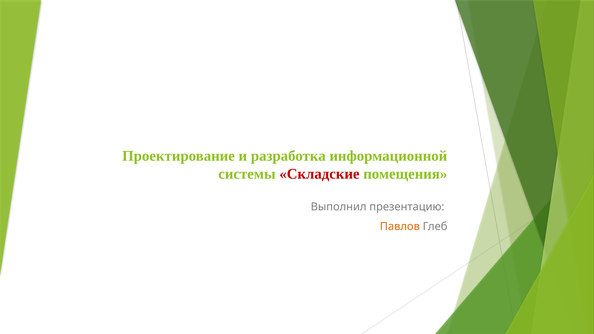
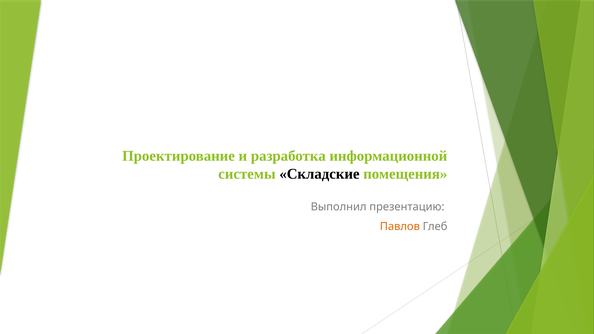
Складские colour: red -> black (319, 174)
